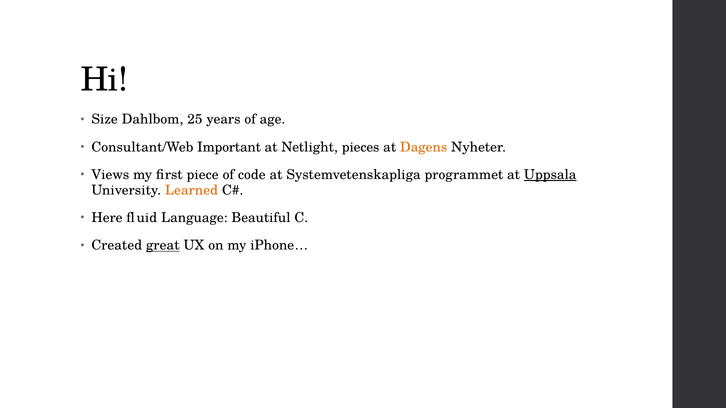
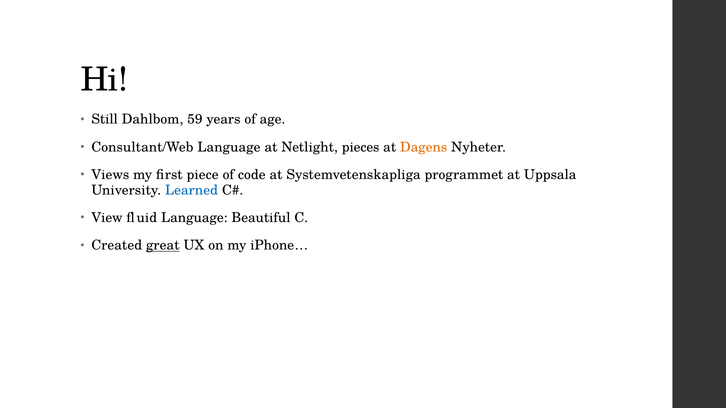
Size: Size -> Still (105, 120)
25: 25 -> 59 (195, 120)
Consultant/Web Important: Important -> Language (229, 147)
Uppsala underline: present -> none (550, 175)
Learned colour: orange -> blue (191, 190)
Here: Here -> View (107, 218)
